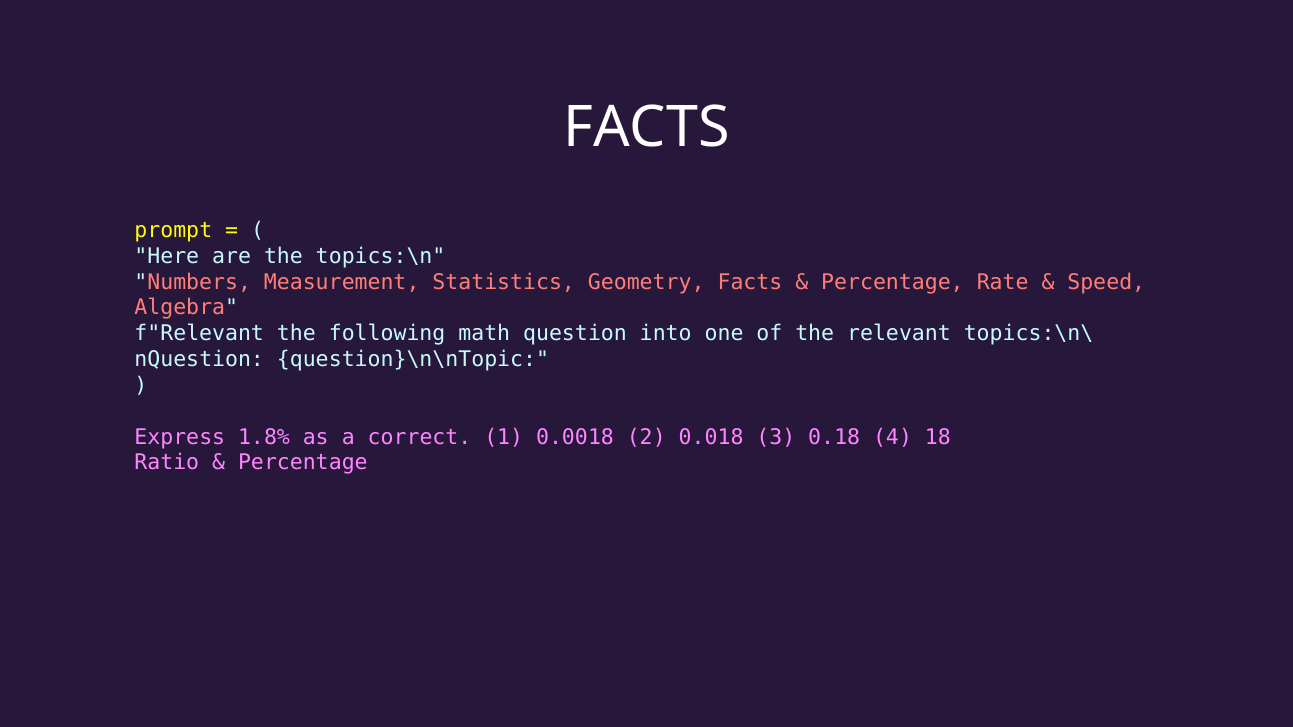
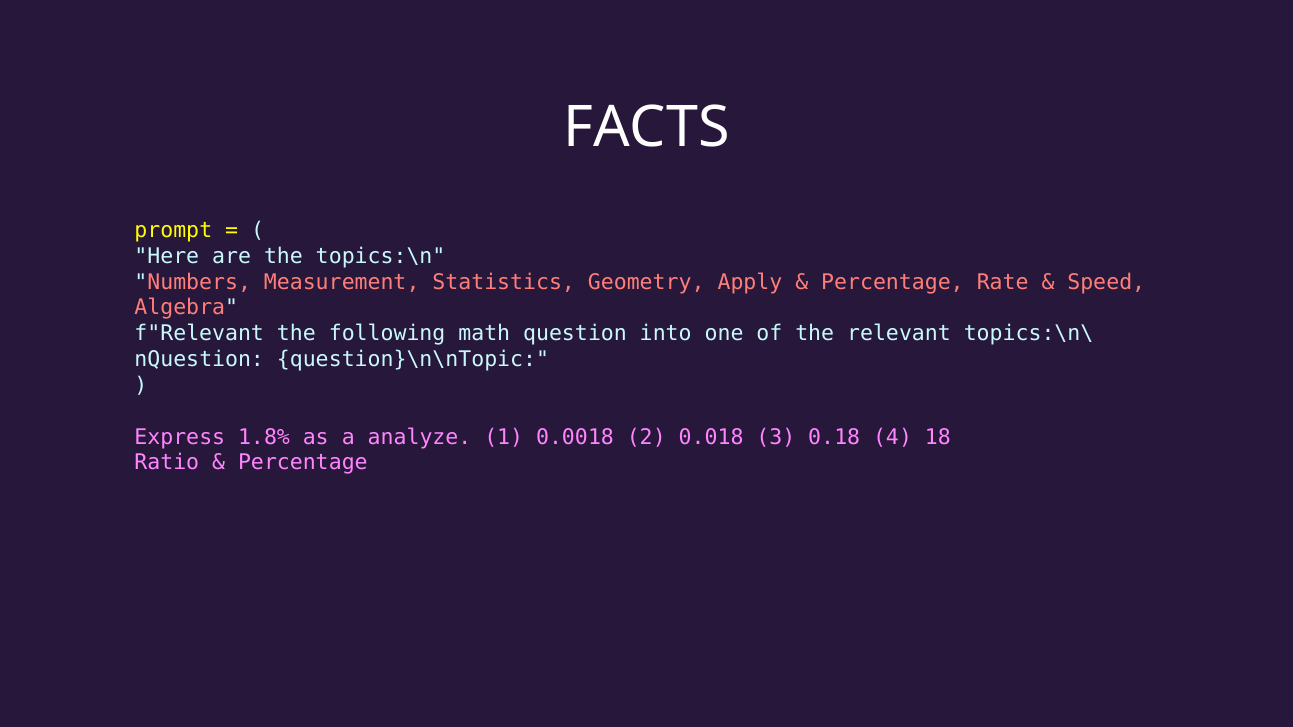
Geometry Facts: Facts -> Apply (750, 282)
correct: correct -> analyze (420, 437)
